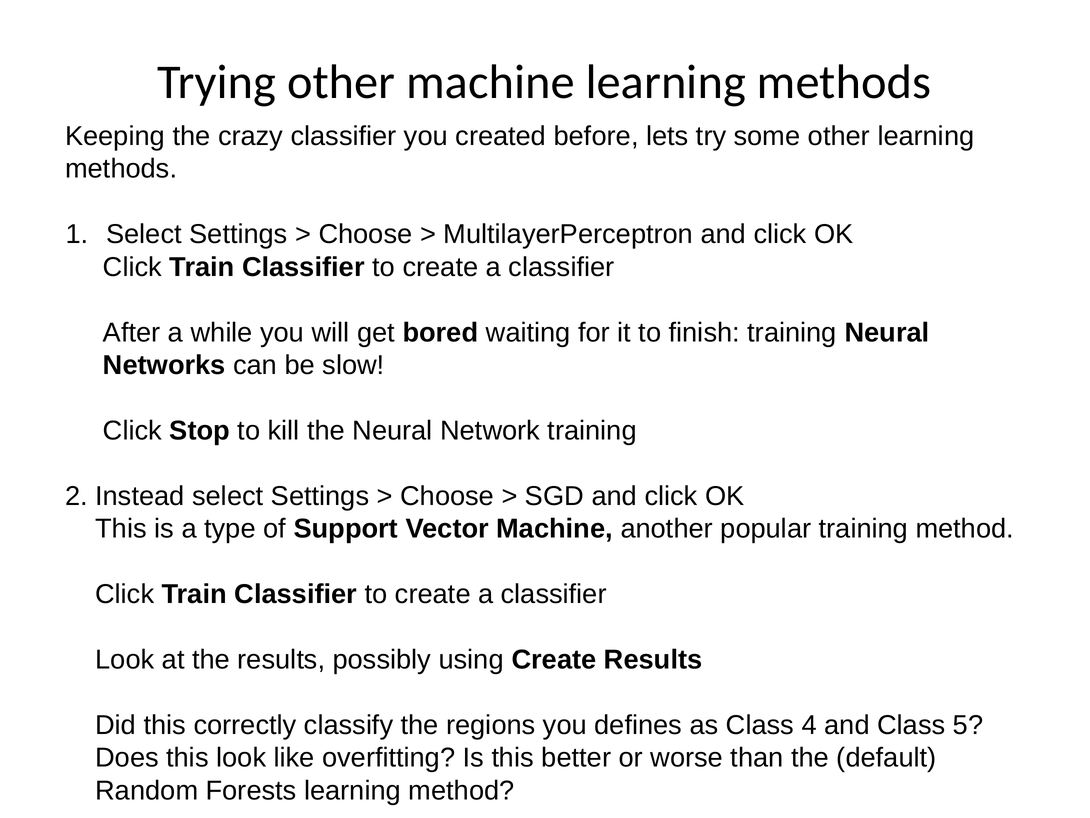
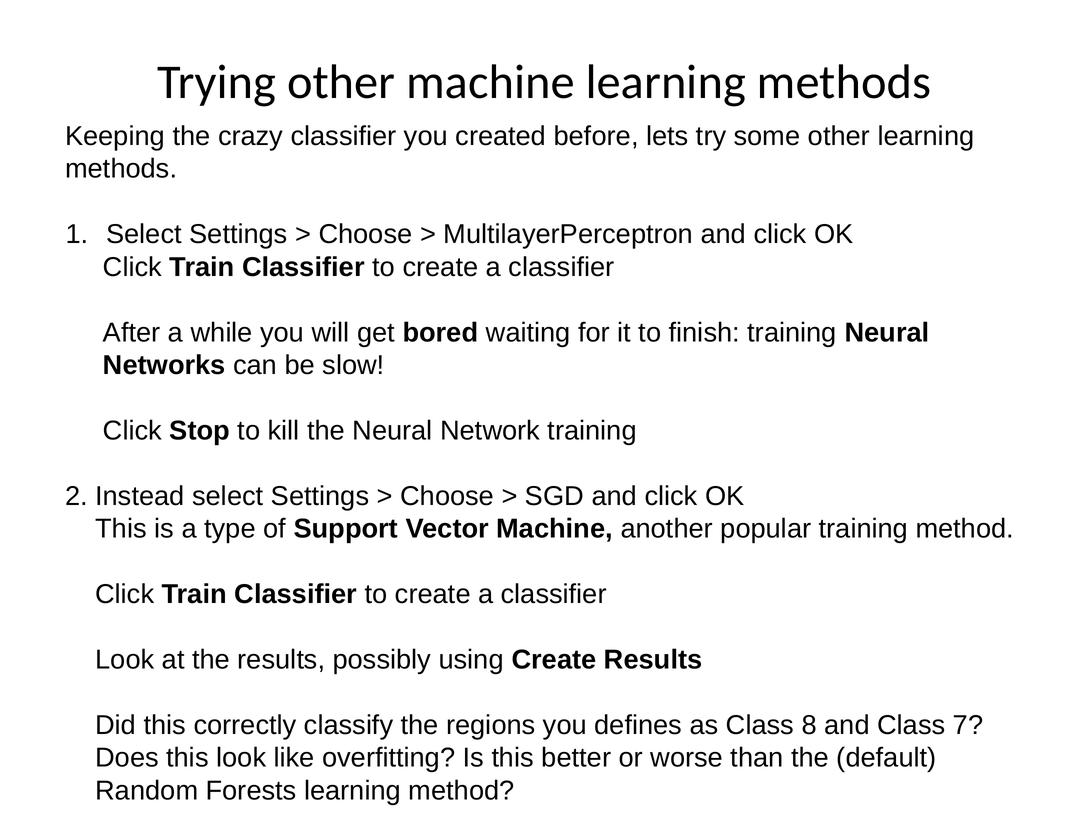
4: 4 -> 8 (809, 725)
5: 5 -> 7 (968, 725)
